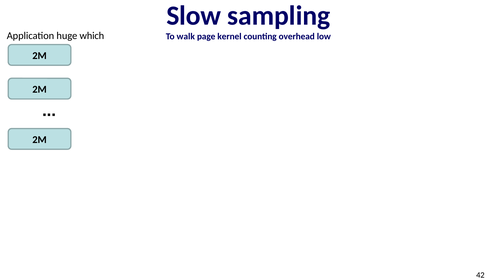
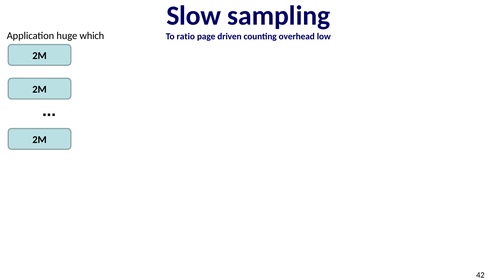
walk: walk -> ratio (186, 36)
kernel: kernel -> driven (229, 36)
